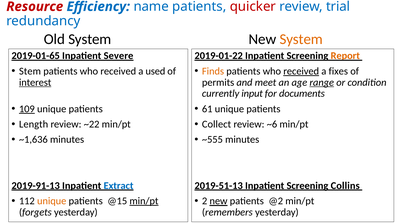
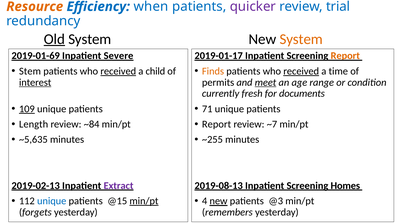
Resource colour: red -> orange (35, 7)
name: name -> when (151, 7)
quicker colour: red -> purple (253, 7)
Old underline: none -> present (54, 39)
2019-01-65: 2019-01-65 -> 2019-01-69 (36, 56)
2019-01-22: 2019-01-22 -> 2019-01-17 (219, 56)
received underline: none -> present (118, 71)
used: used -> child (155, 71)
fixes: fixes -> time (338, 71)
meet underline: none -> present (266, 82)
range underline: present -> none (322, 82)
input: input -> fresh (252, 93)
61: 61 -> 71 (207, 109)
~22: ~22 -> ~84 (92, 124)
Collect: Collect -> Report (217, 124)
~6: ~6 -> ~7 (272, 124)
~1,636: ~1,636 -> ~5,635 (33, 139)
~555: ~555 -> ~255 (212, 139)
2019-91-13: 2019-91-13 -> 2019-02-13 (36, 185)
Extract colour: blue -> purple (119, 185)
2019-51-13: 2019-51-13 -> 2019-08-13 (219, 185)
Collins: Collins -> Homes (345, 185)
unique colour: orange -> blue (52, 201)
2: 2 -> 4 (205, 201)
@2: @2 -> @3 (276, 201)
